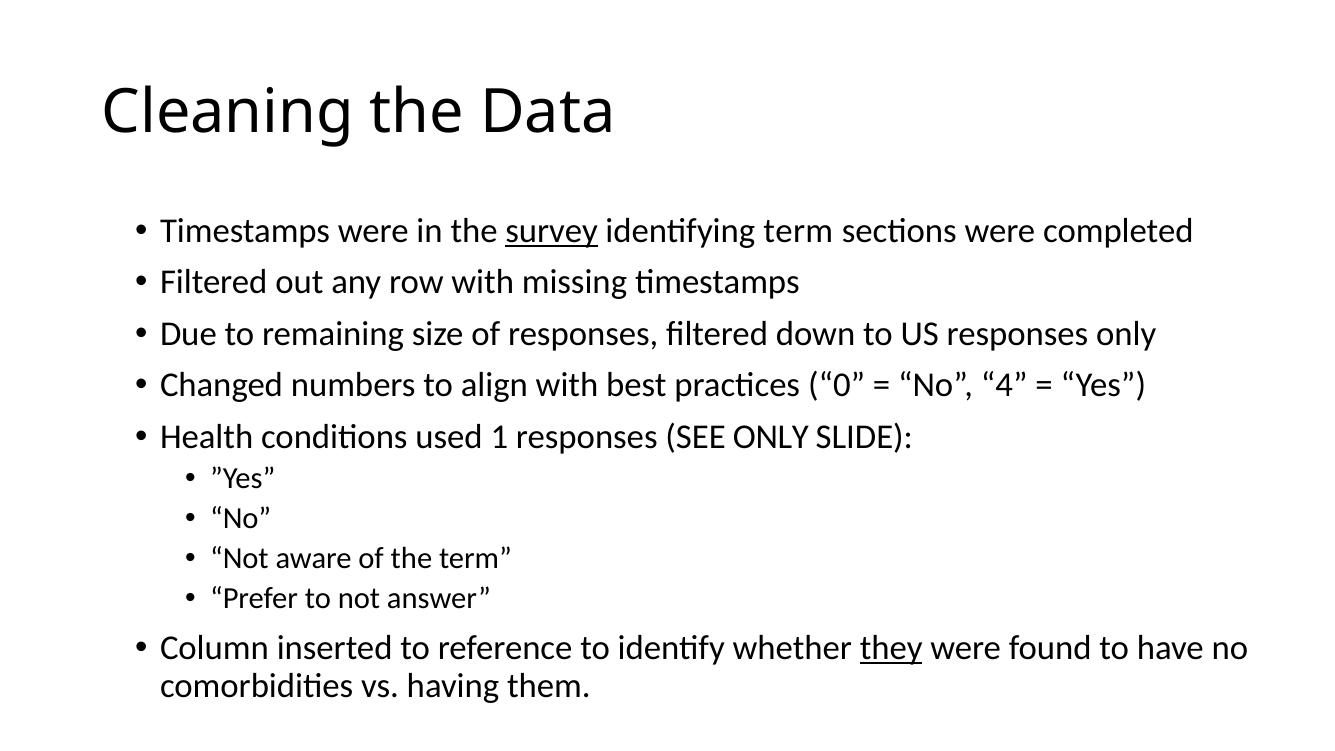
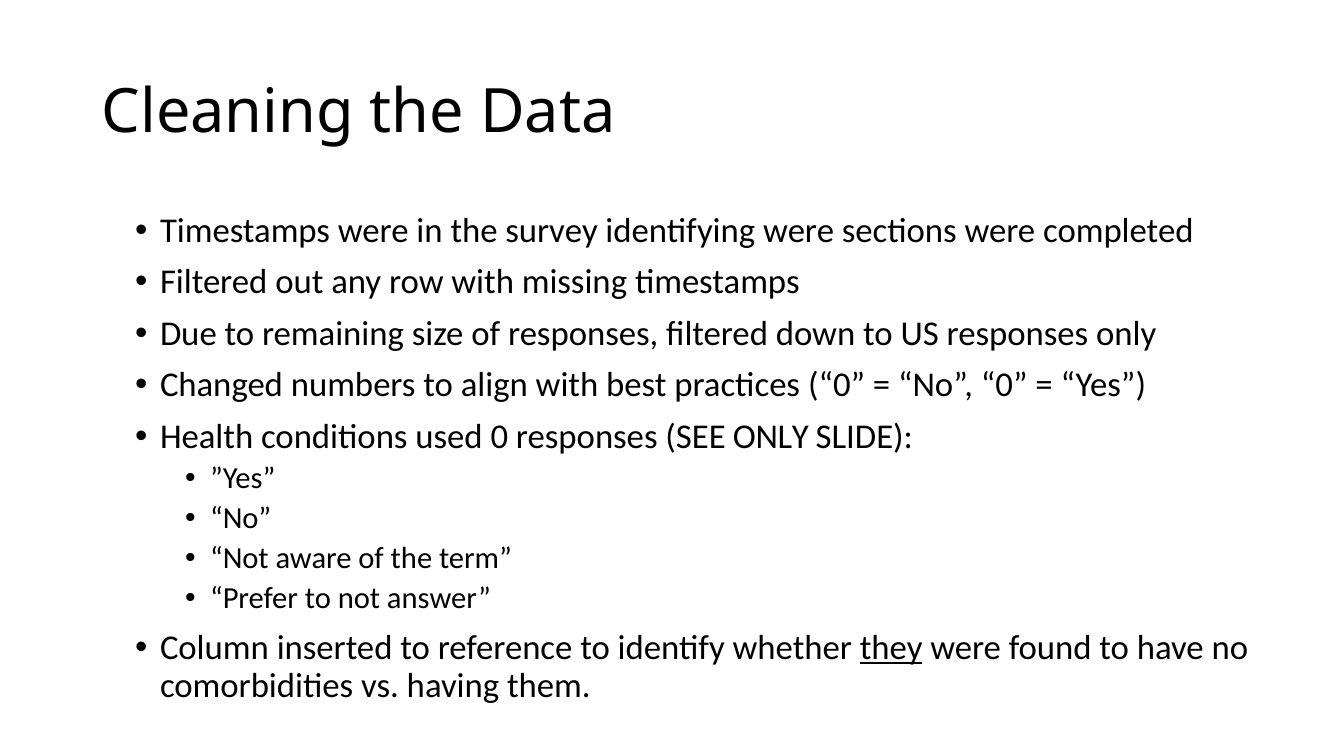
survey underline: present -> none (552, 231)
identifying term: term -> were (799, 231)
No 4: 4 -> 0 (1004, 385)
used 1: 1 -> 0 (499, 437)
